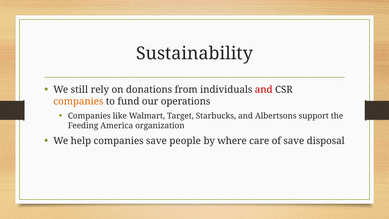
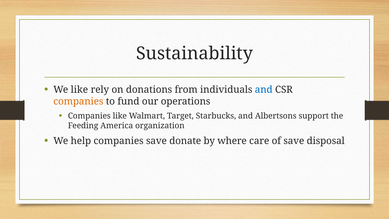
We still: still -> like (79, 90)
and colour: red -> blue (264, 90)
people: people -> donate (185, 141)
